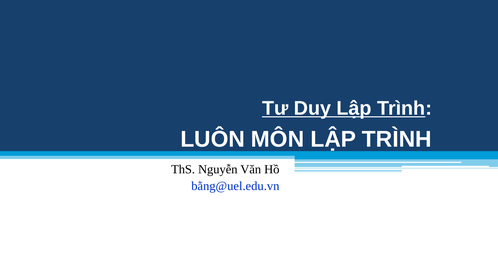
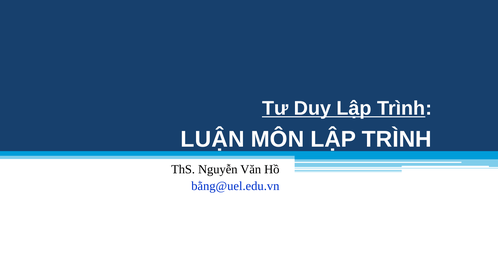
LUÔN: LUÔN -> LUẬN (213, 139)
